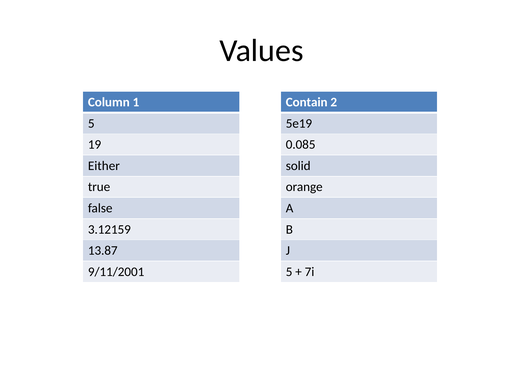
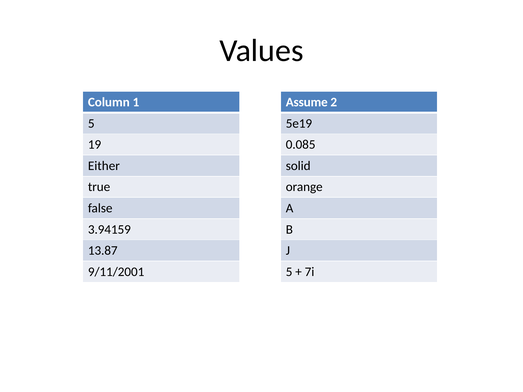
Contain: Contain -> Assume (307, 102)
3.12159: 3.12159 -> 3.94159 (109, 230)
